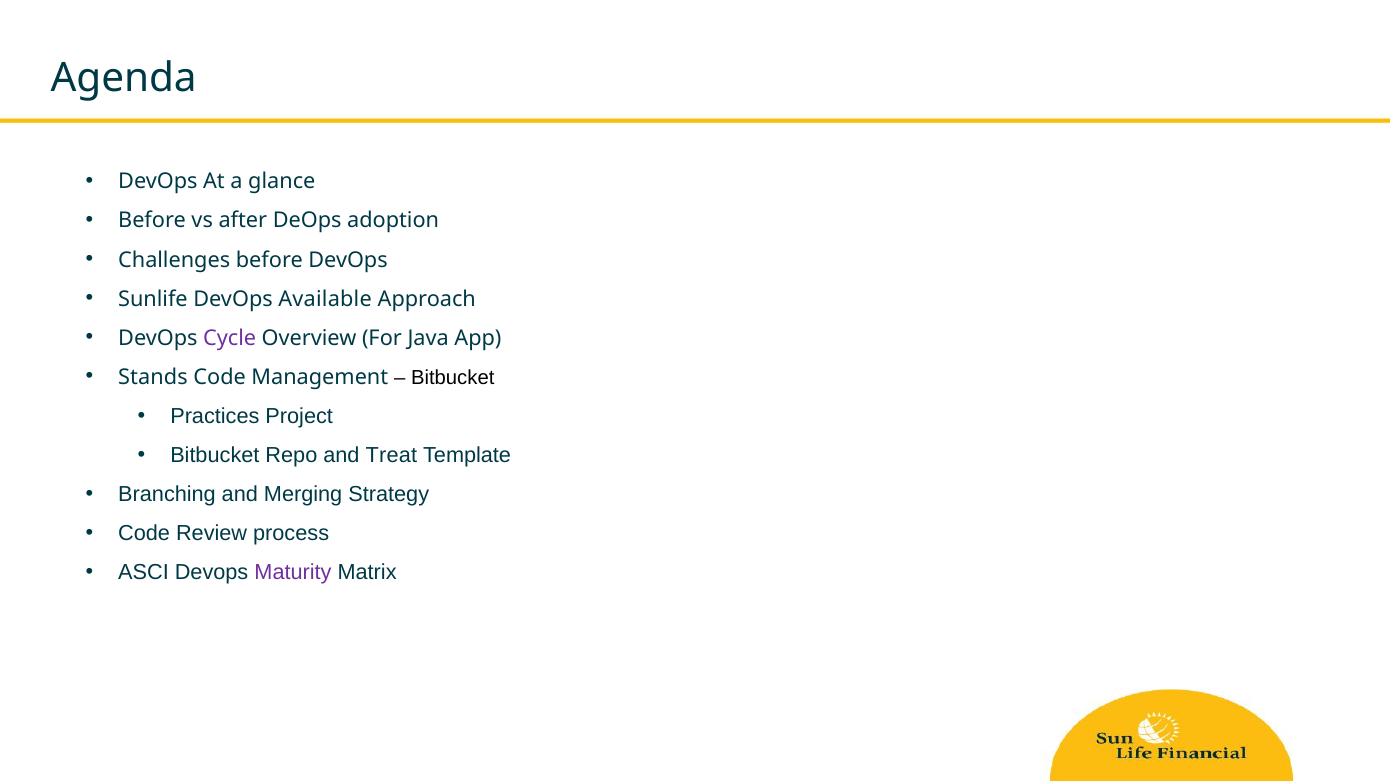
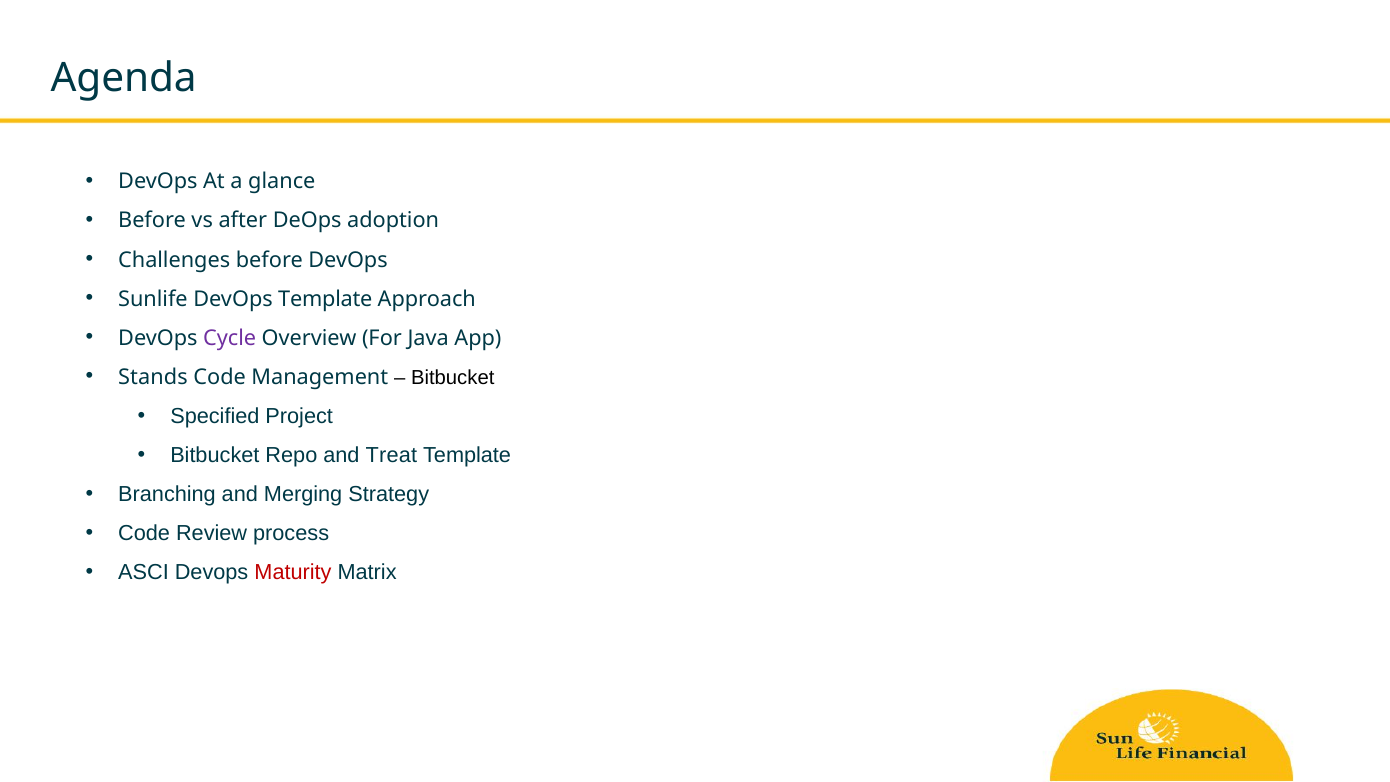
DevOps Available: Available -> Template (325, 299)
Practices: Practices -> Specified (215, 416)
Maturity colour: purple -> red (293, 572)
